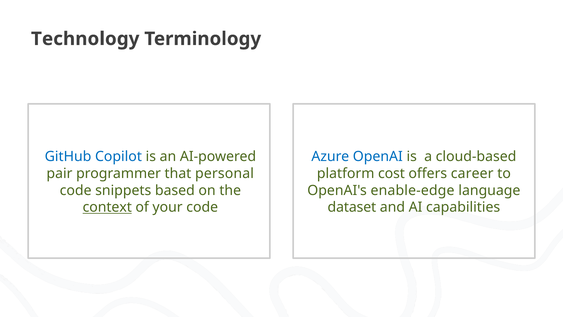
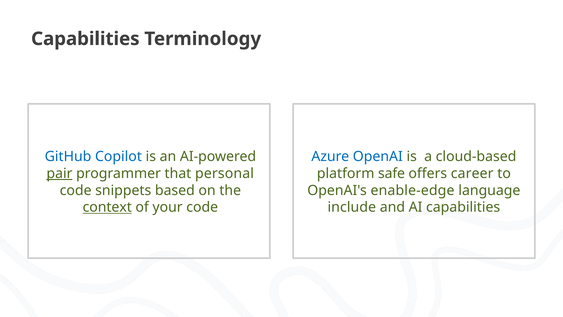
Technology: Technology -> Capabilities (85, 39)
pair underline: none -> present (59, 173)
cost: cost -> safe (392, 173)
dataset: dataset -> include (352, 207)
